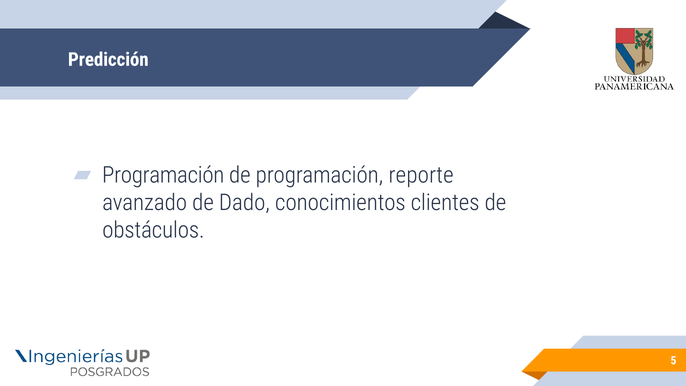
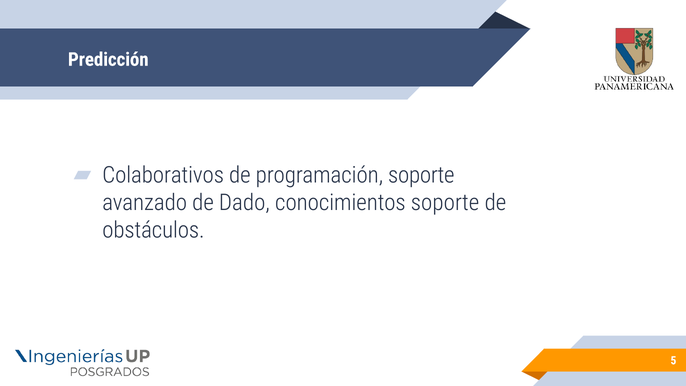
Programación: Programación -> Colaborativos (163, 175)
programación reporte: reporte -> soporte (421, 175)
conocimientos clientes: clientes -> soporte (445, 203)
